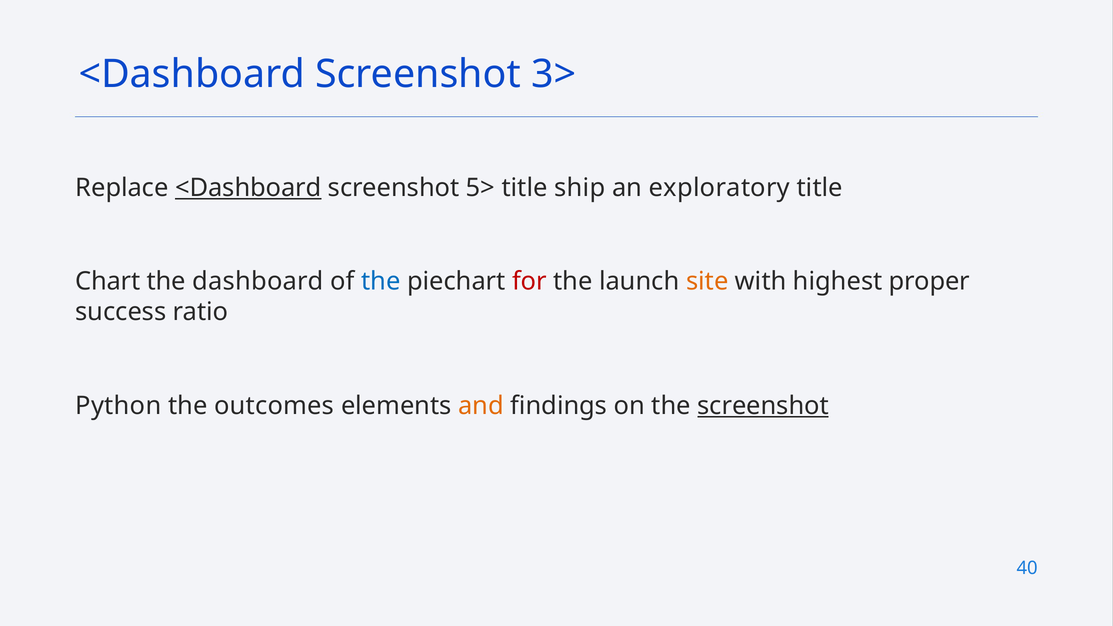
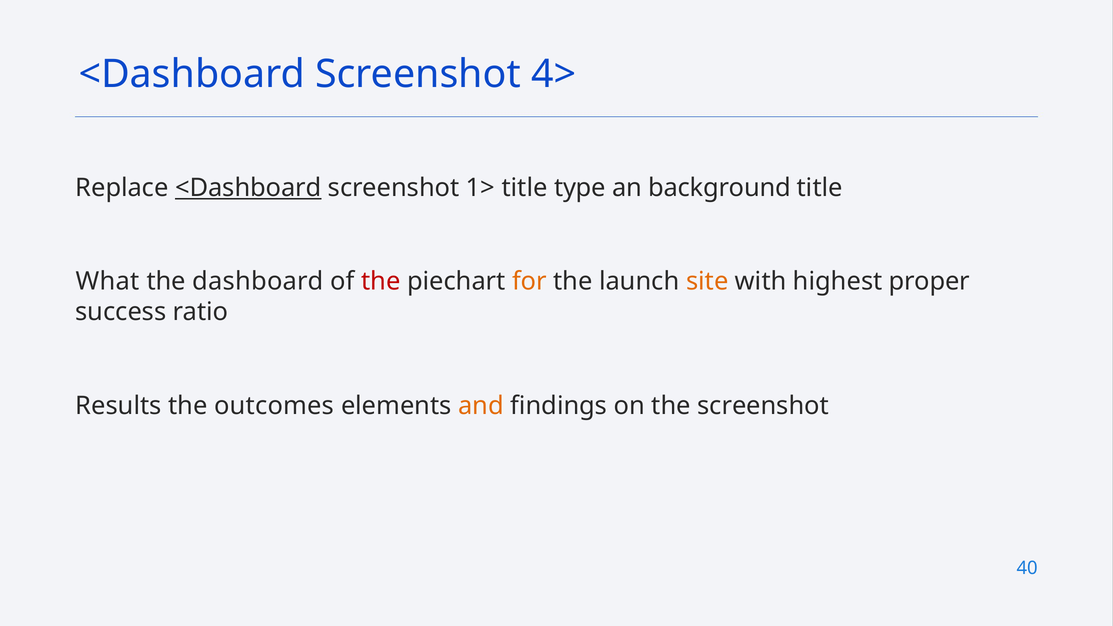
3>: 3> -> 4> (554, 74)
5>: 5> -> 1> (480, 188)
ship: ship -> type (580, 188)
exploratory: exploratory -> background (720, 188)
Chart: Chart -> What (108, 281)
the colour: blue -> red (381, 281)
for colour: red -> orange (529, 281)
Python: Python -> Results (119, 406)
screenshot underline: present -> none (763, 406)
